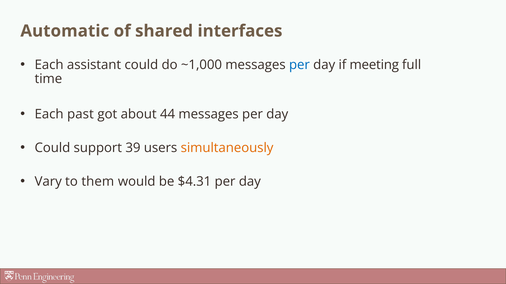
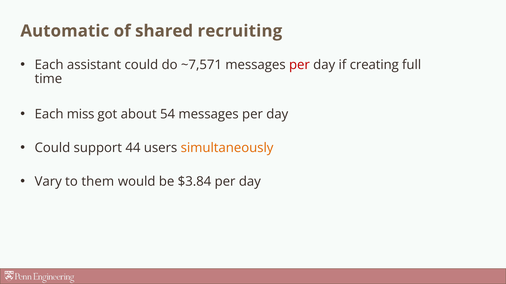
interfaces: interfaces -> recruiting (240, 31)
~1,000: ~1,000 -> ~7,571 (201, 65)
per colour: blue -> red (299, 65)
meeting: meeting -> creating (374, 65)
past: past -> miss (81, 114)
44: 44 -> 54 (168, 114)
39: 39 -> 44 (133, 148)
$4.31: $4.31 -> $3.84 (194, 182)
